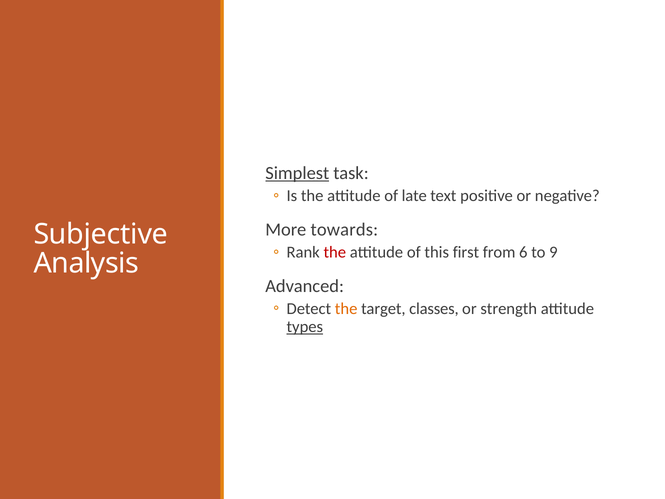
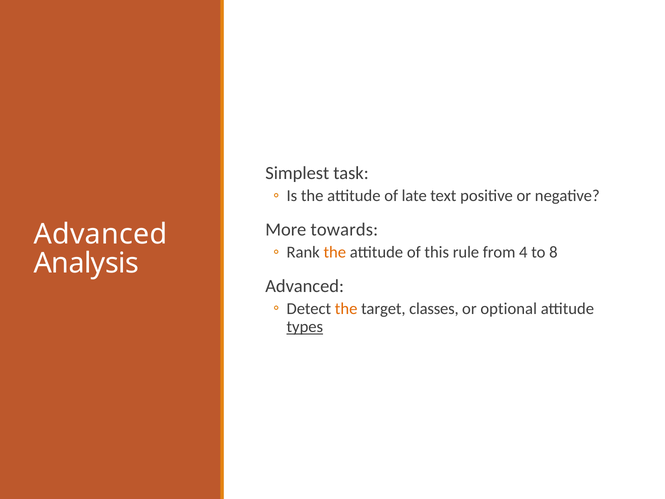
Simplest underline: present -> none (297, 173)
Subjective: Subjective -> Advanced (101, 234)
the colour: red -> orange (335, 252)
first: first -> rule (466, 252)
6: 6 -> 4 (523, 252)
9: 9 -> 8 (553, 252)
strength: strength -> optional (509, 309)
